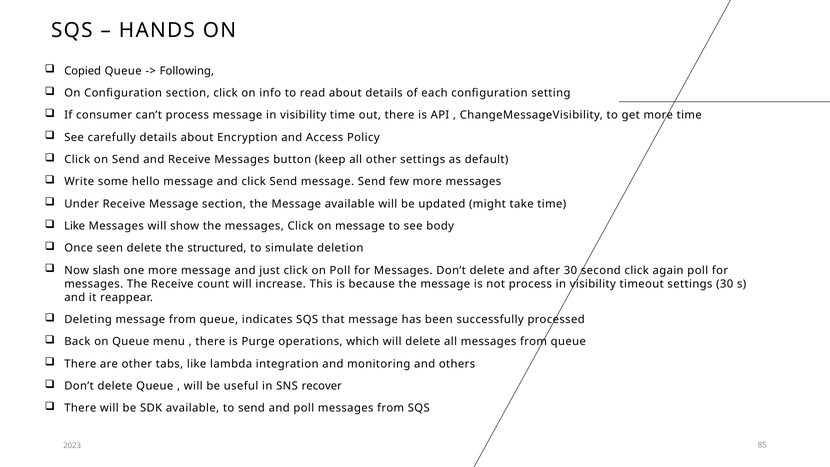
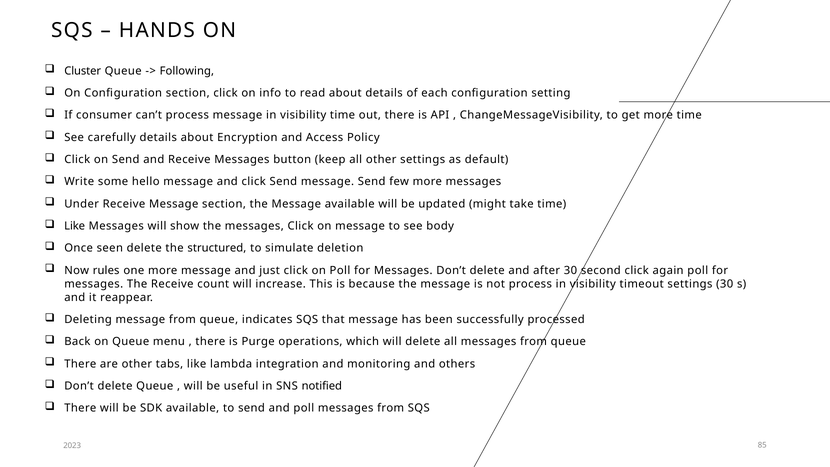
Copied: Copied -> Cluster (83, 71)
slash: slash -> rules (106, 270)
recover: recover -> notified (322, 386)
